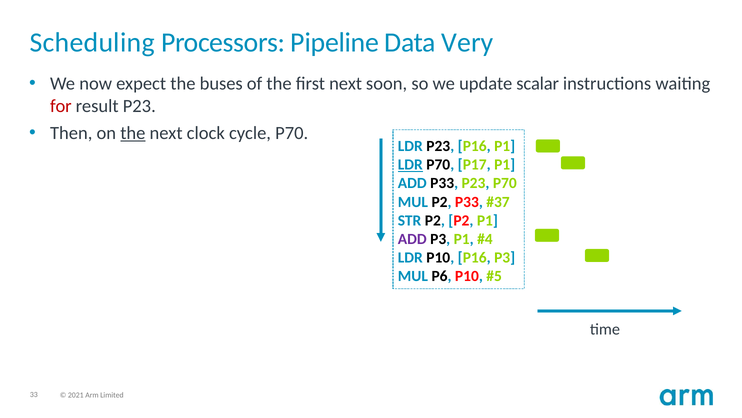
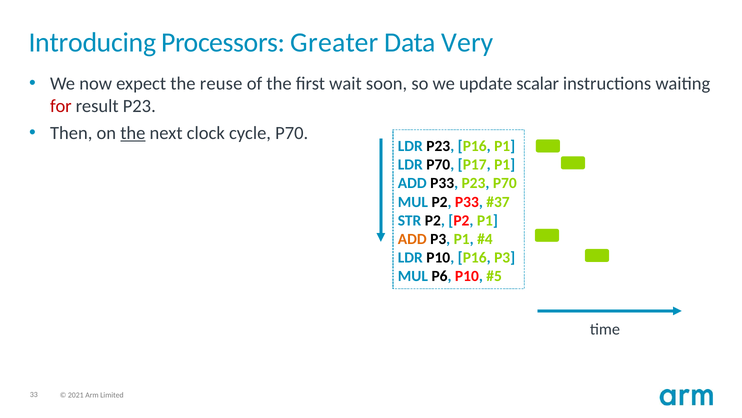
Scheduling: Scheduling -> Introducing (92, 43)
Pipeline: Pipeline -> Greater (335, 43)
buses: buses -> reuse (221, 84)
first next: next -> wait (346, 84)
LDR underline: present -> none (410, 165)
ADD colour: purple -> orange (412, 239)
